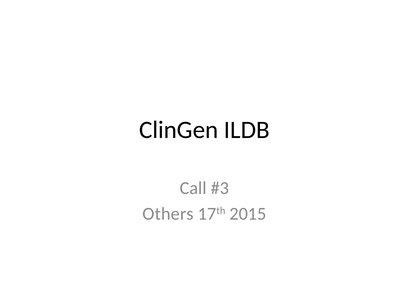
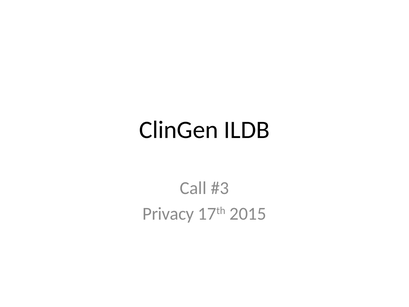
Others: Others -> Privacy (168, 214)
